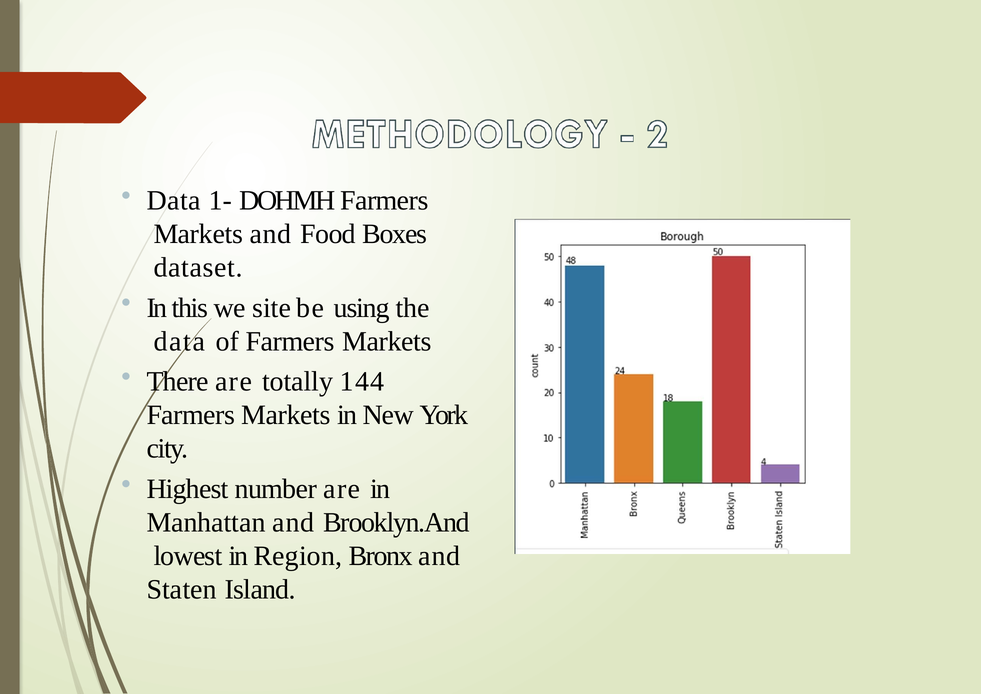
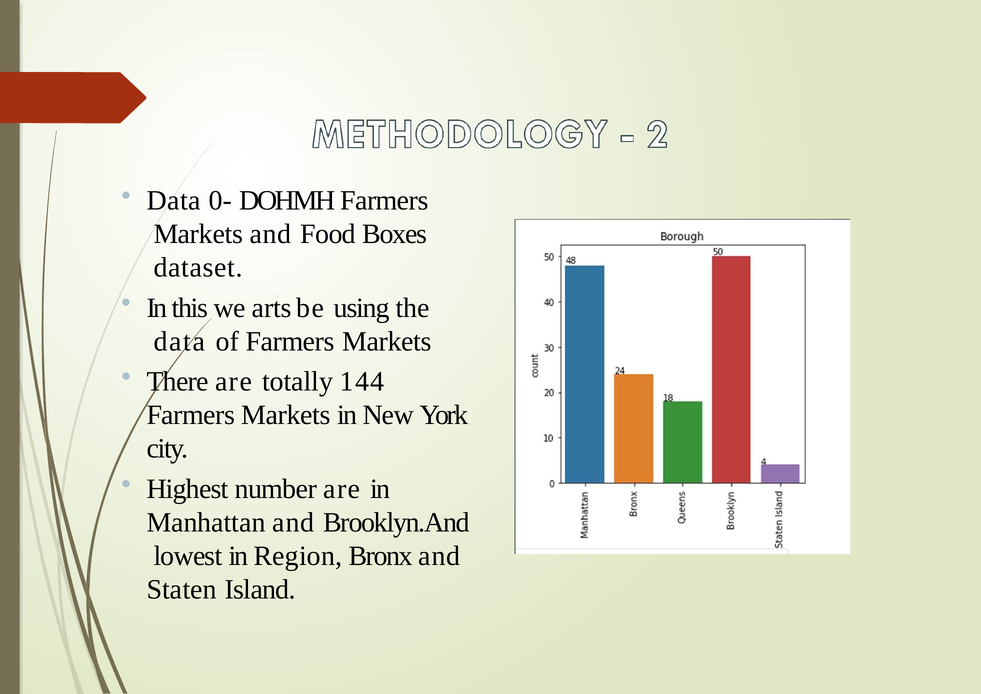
1-: 1- -> 0- (221, 200)
site: site -> arts (272, 308)
